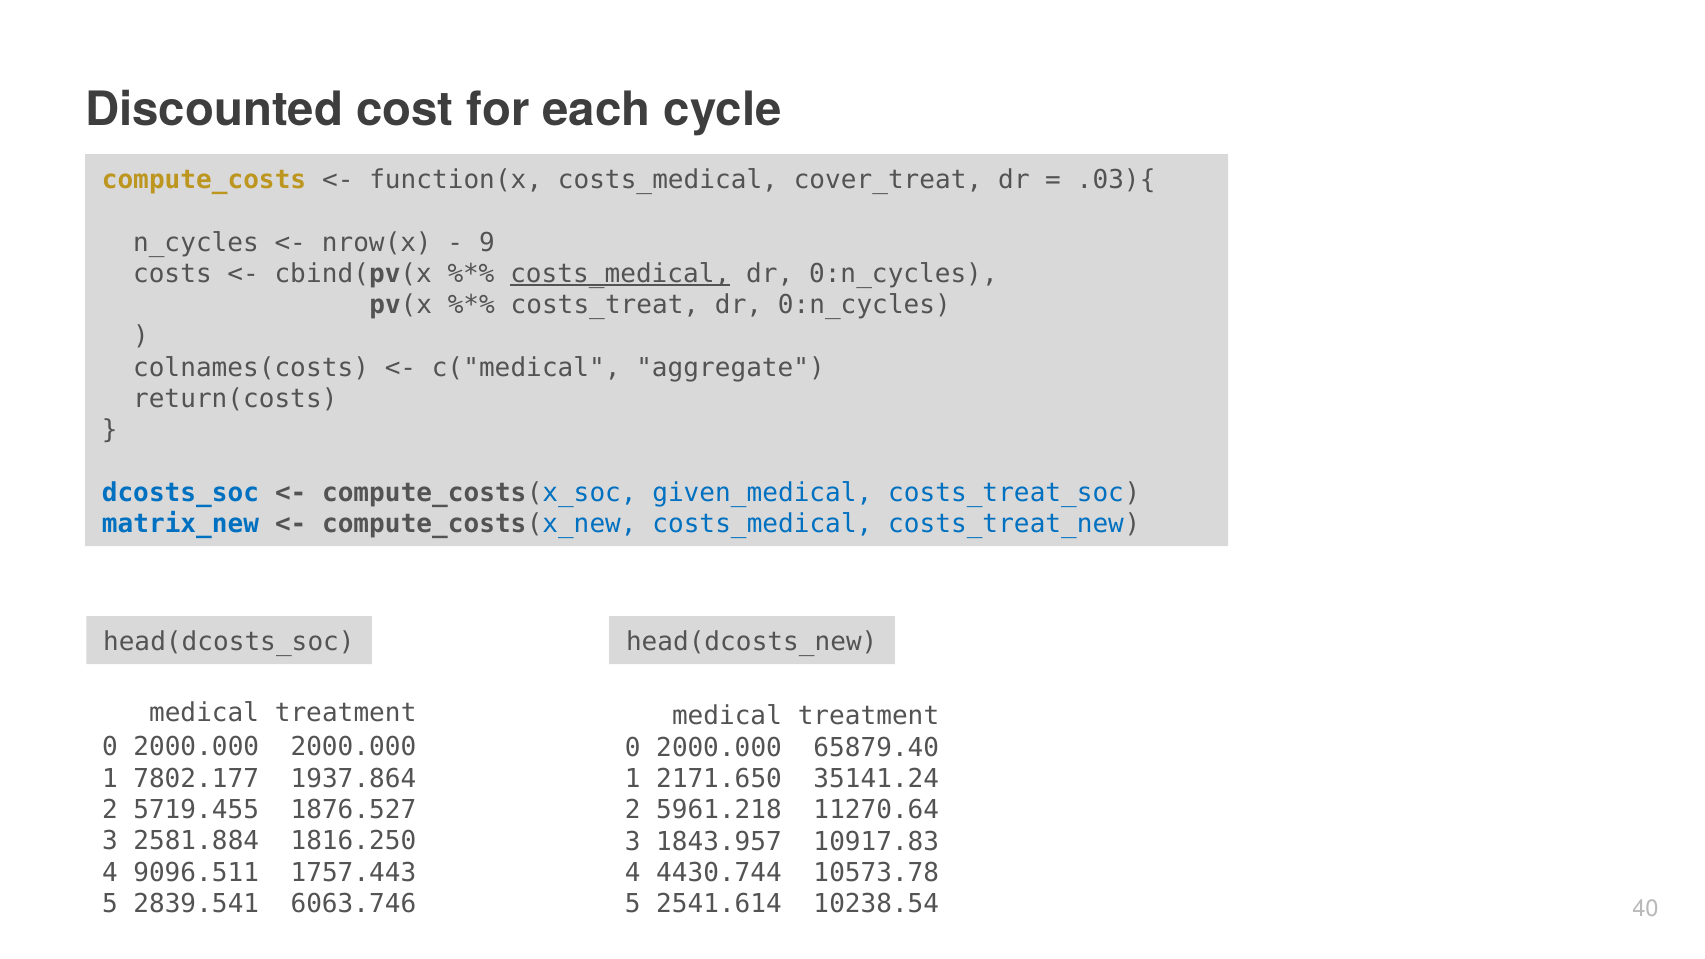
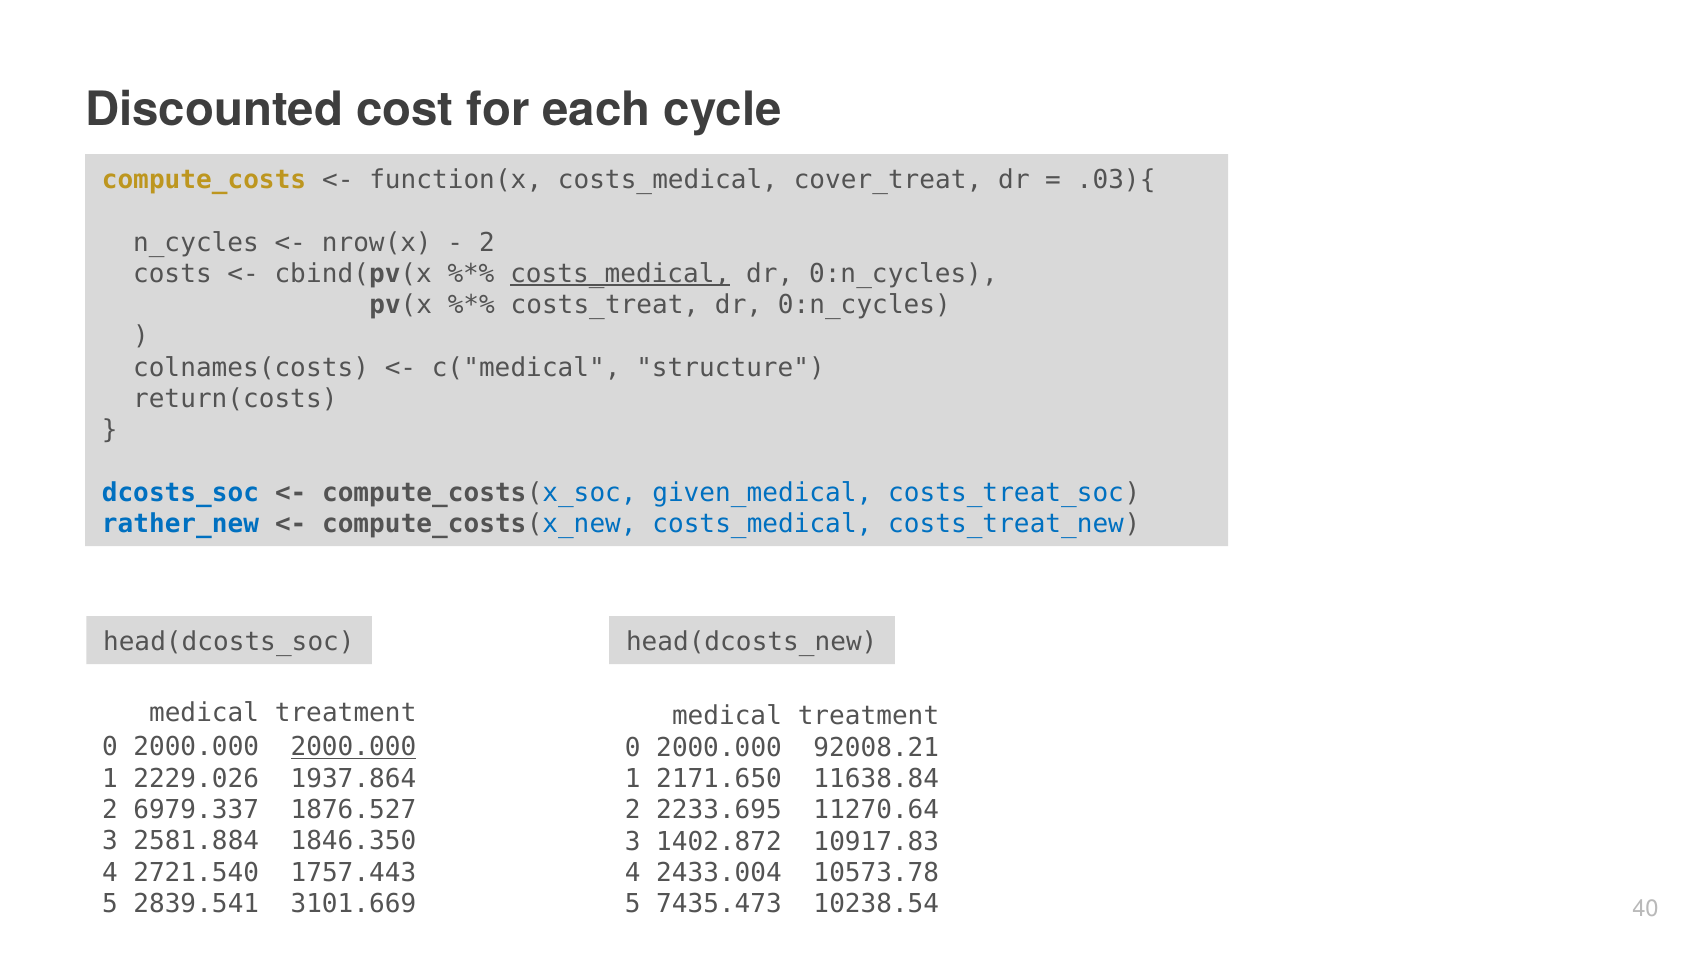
9: 9 -> 2 (487, 243)
aggregate: aggregate -> structure (731, 368)
matrix_new: matrix_new -> rather_new (180, 524)
2000.000 underline: none -> present (353, 747)
65879.40: 65879.40 -> 92008.21 (876, 748)
7802.177: 7802.177 -> 2229.026 (196, 779)
35141.24: 35141.24 -> 11638.84 (876, 779)
5719.455: 5719.455 -> 6979.337 (196, 810)
5961.218: 5961.218 -> 2233.695 (719, 810)
1816.250: 1816.250 -> 1846.350 (353, 841)
1843.957: 1843.957 -> 1402.872 (719, 842)
9096.511: 9096.511 -> 2721.540 (196, 873)
4430.744: 4430.744 -> 2433.004 (719, 873)
6063.746: 6063.746 -> 3101.669 (353, 904)
2541.614: 2541.614 -> 7435.473 (719, 904)
